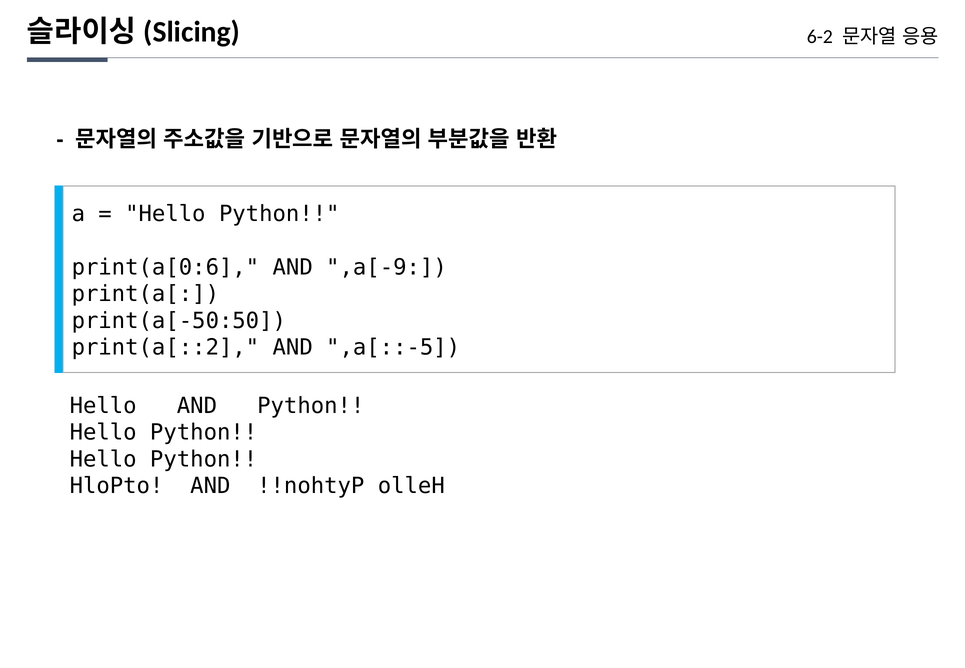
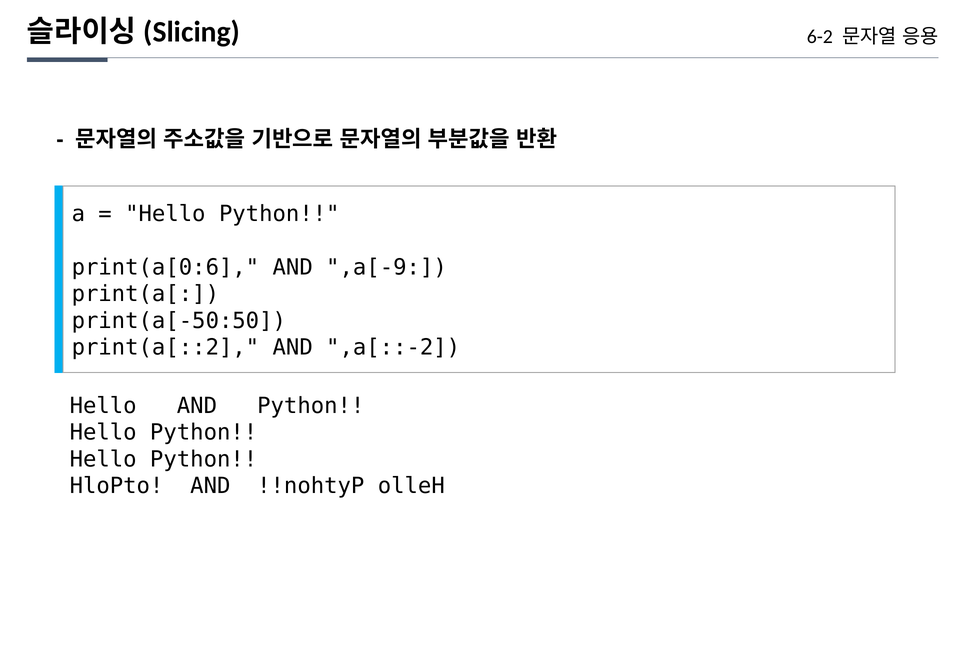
,a[::-5: ,a[::-5 -> ,a[::-2 (393, 348)
